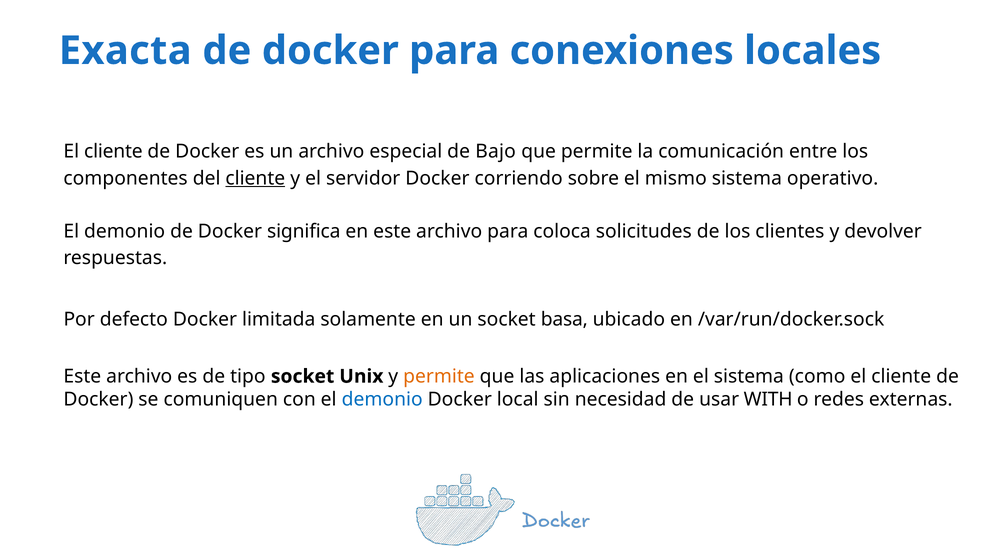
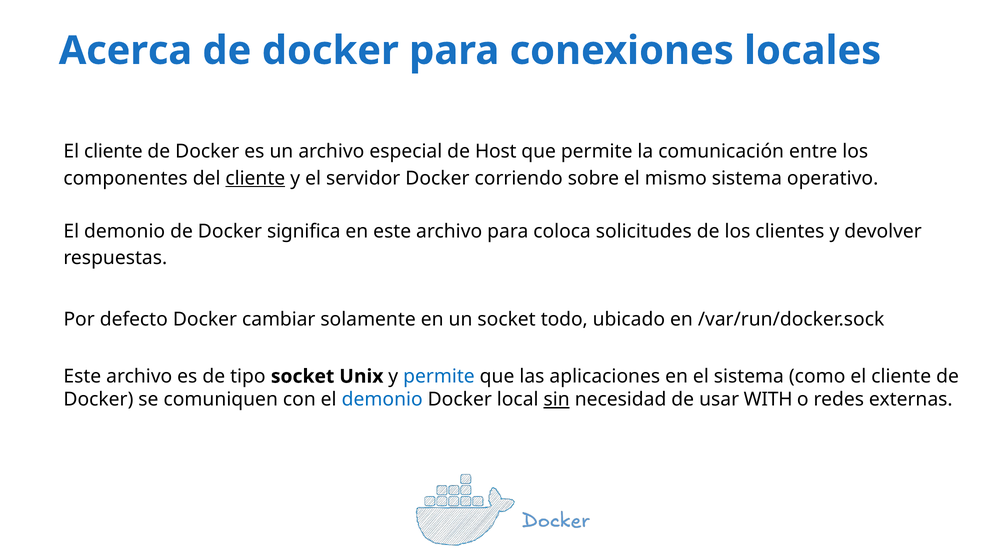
Exacta: Exacta -> Acerca (125, 51)
Bajo: Bajo -> Host (496, 152)
limitada: limitada -> cambiar (279, 319)
basa: basa -> todo (564, 319)
permite colour: orange -> blue (439, 376)
sin underline: none -> present (557, 399)
